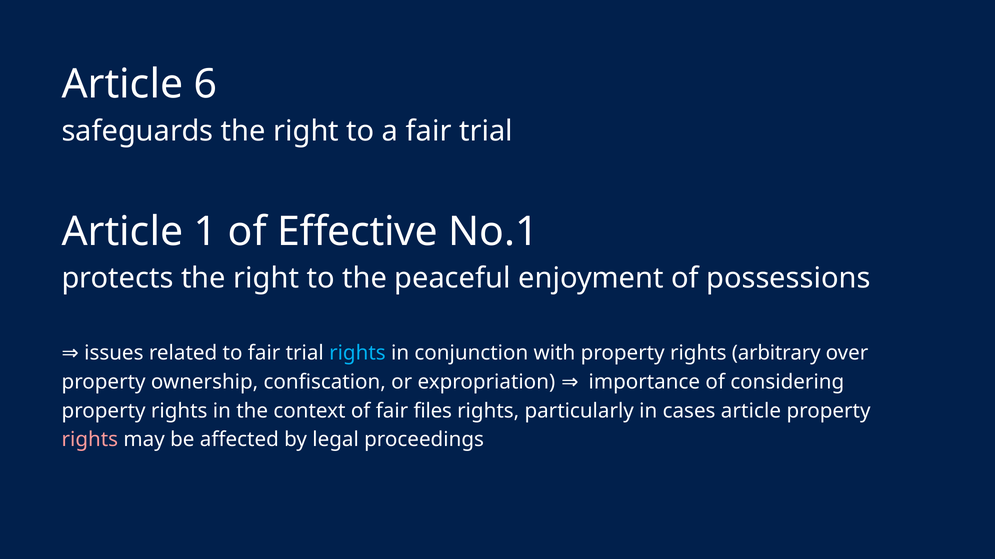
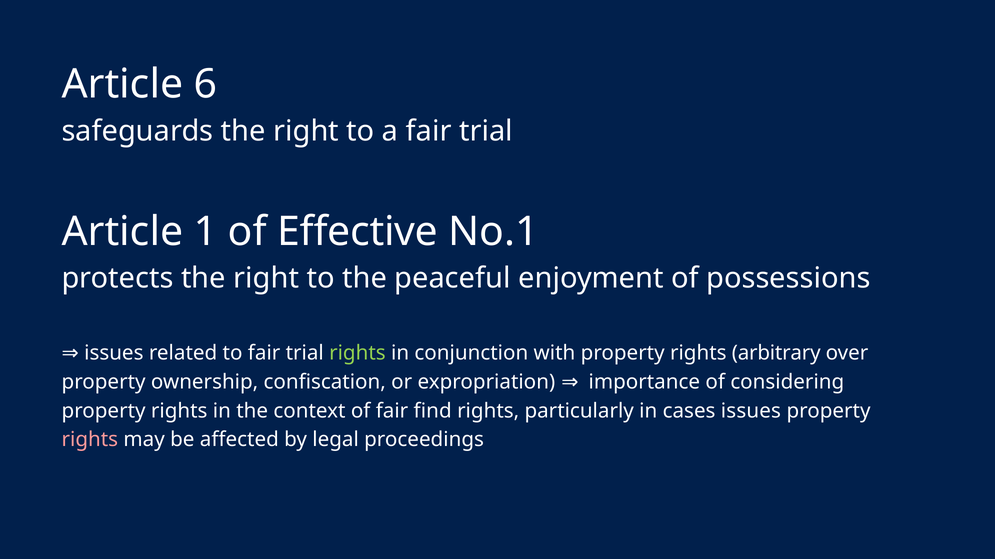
rights colour: light blue -> light green (357, 354)
files: files -> find (433, 411)
cases article: article -> issues (751, 411)
